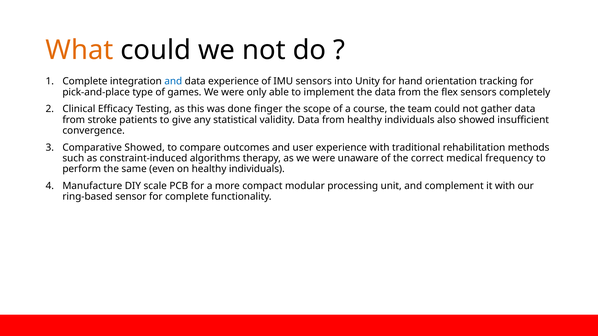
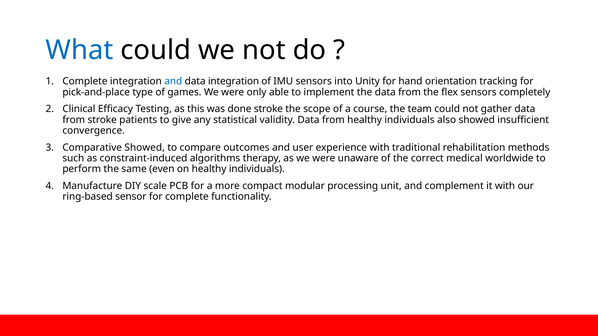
What colour: orange -> blue (79, 50)
data experience: experience -> integration (234, 81)
done finger: finger -> stroke (268, 109)
frequency: frequency -> worldwide (509, 158)
